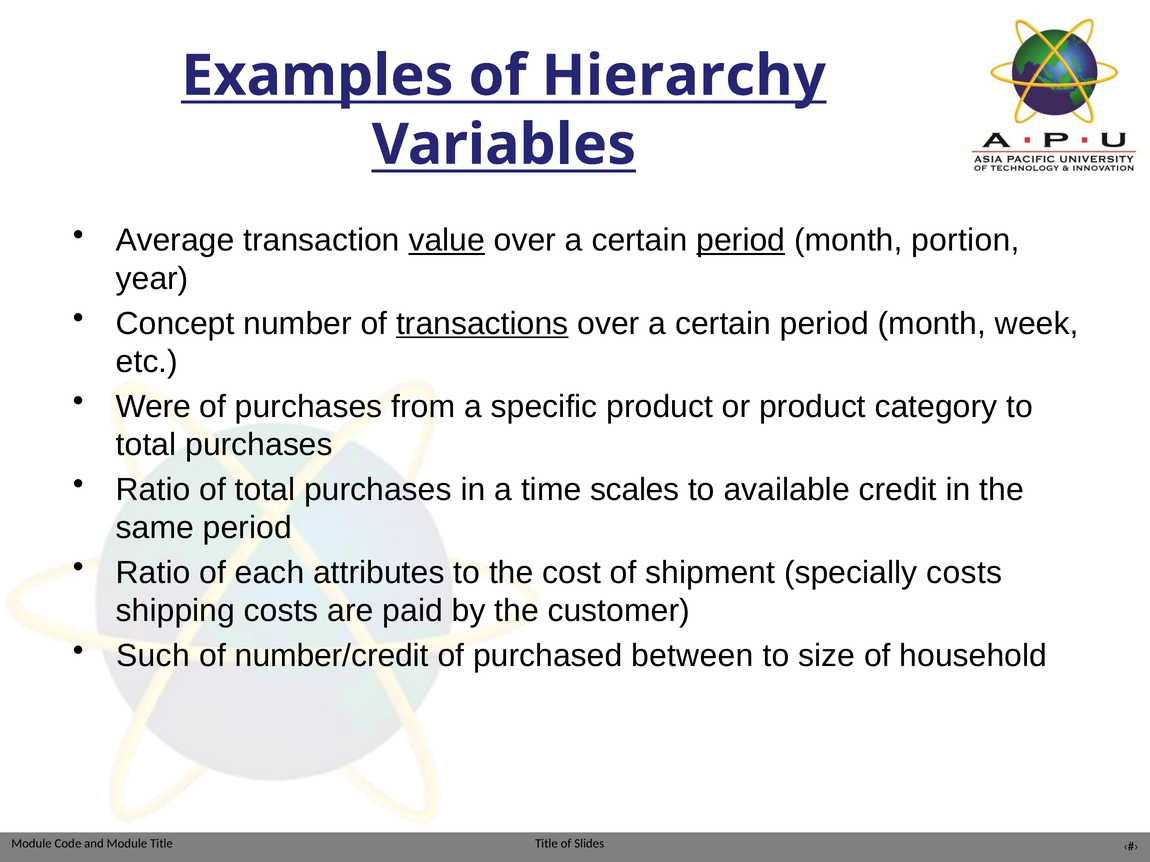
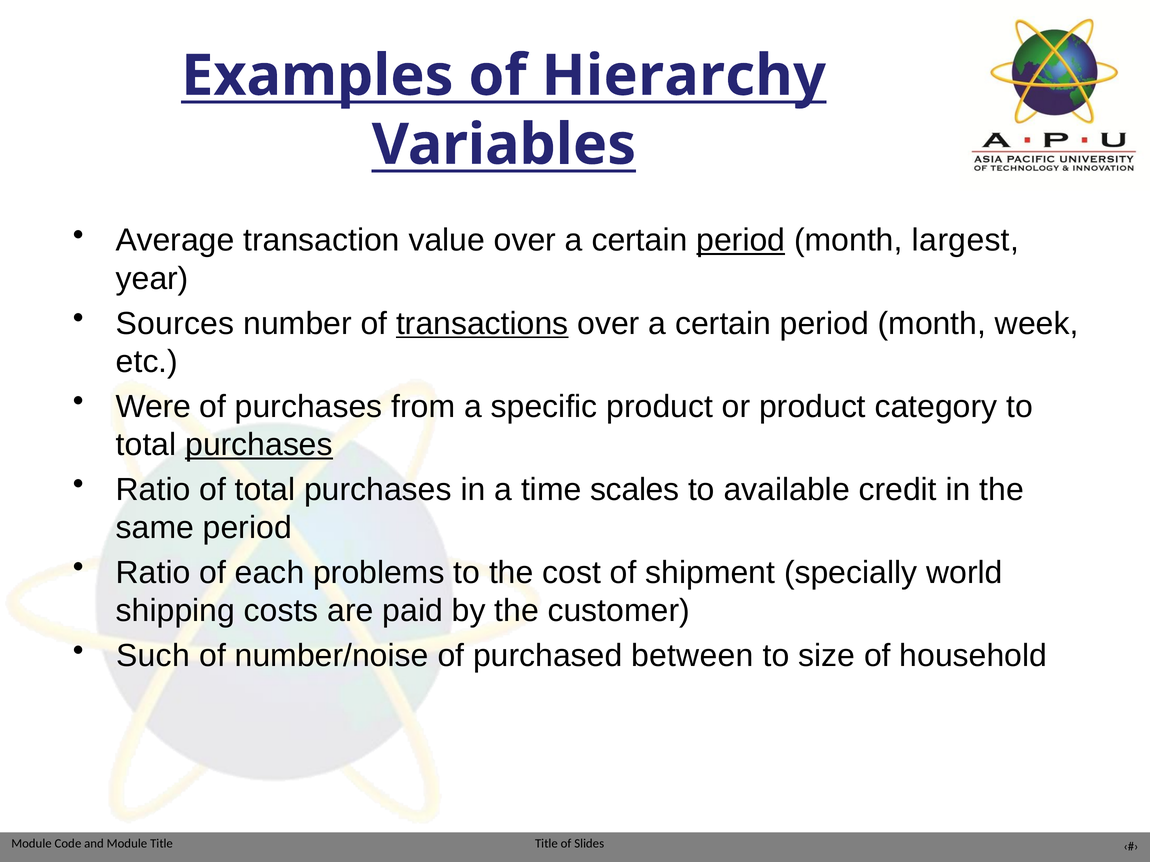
value underline: present -> none (447, 241)
portion: portion -> largest (965, 241)
Concept: Concept -> Sources (175, 324)
purchases underline: none -> present (259, 445)
attributes: attributes -> problems (379, 573)
specially costs: costs -> world (964, 573)
number/credit: number/credit -> number/noise (332, 656)
